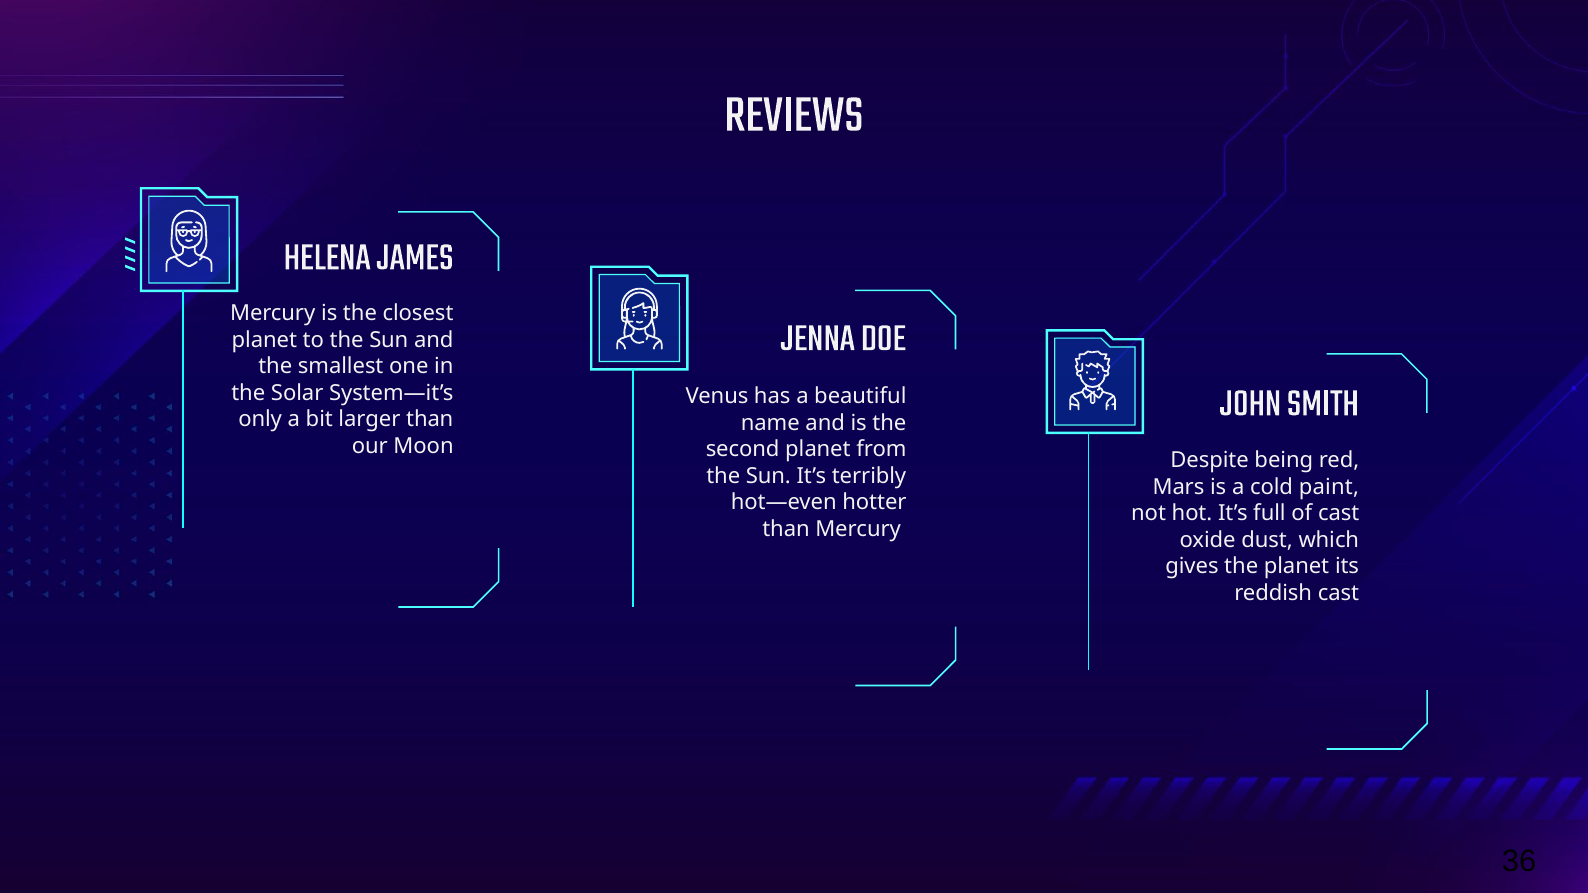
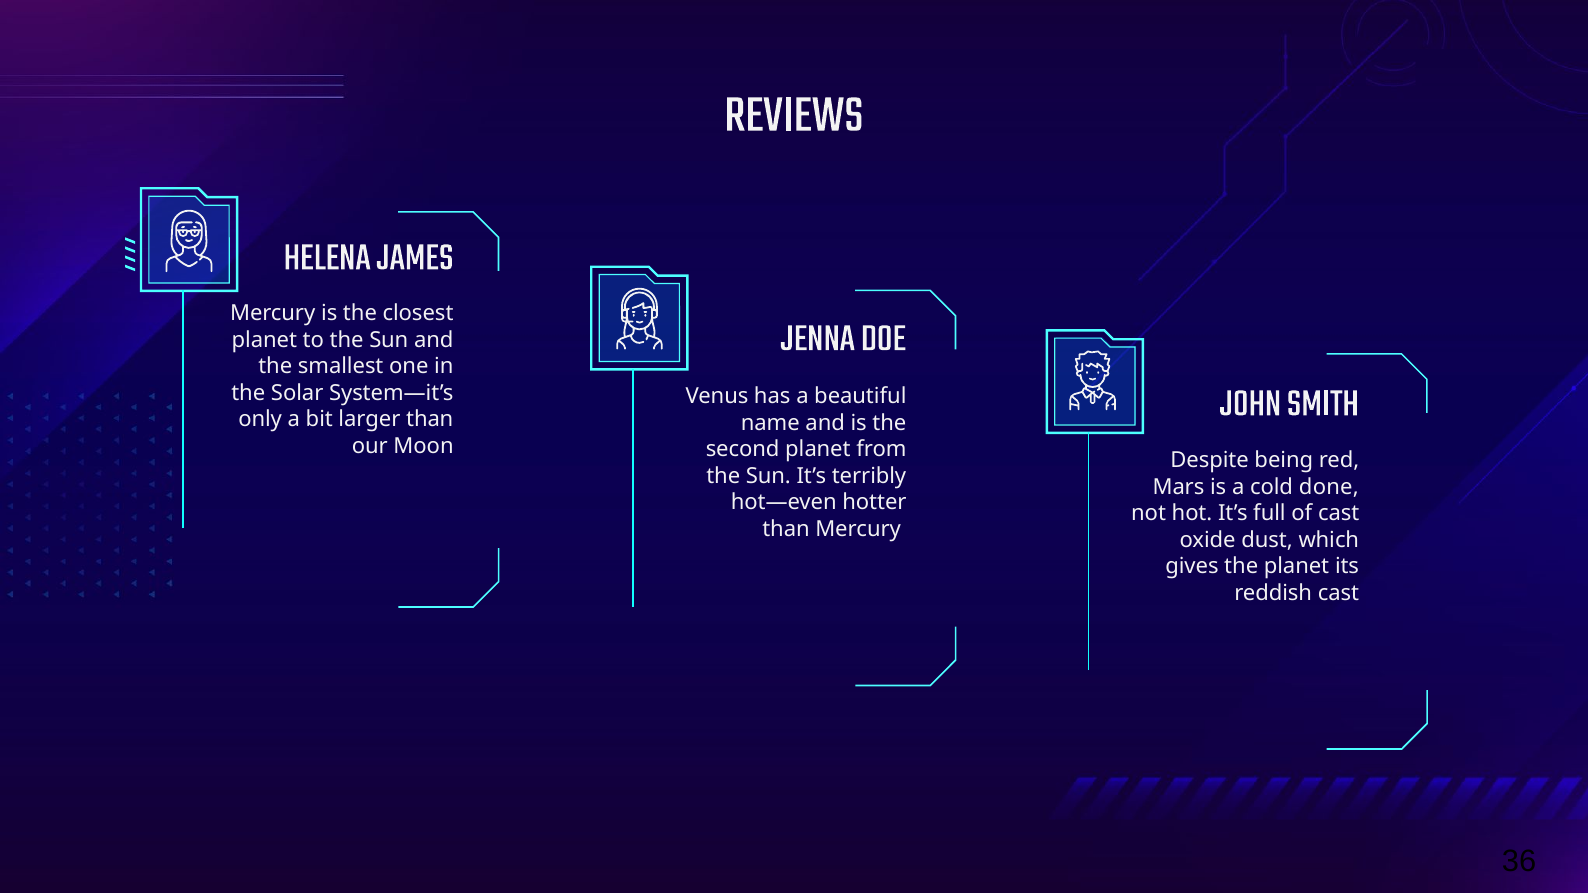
paint: paint -> done (1329, 487)
